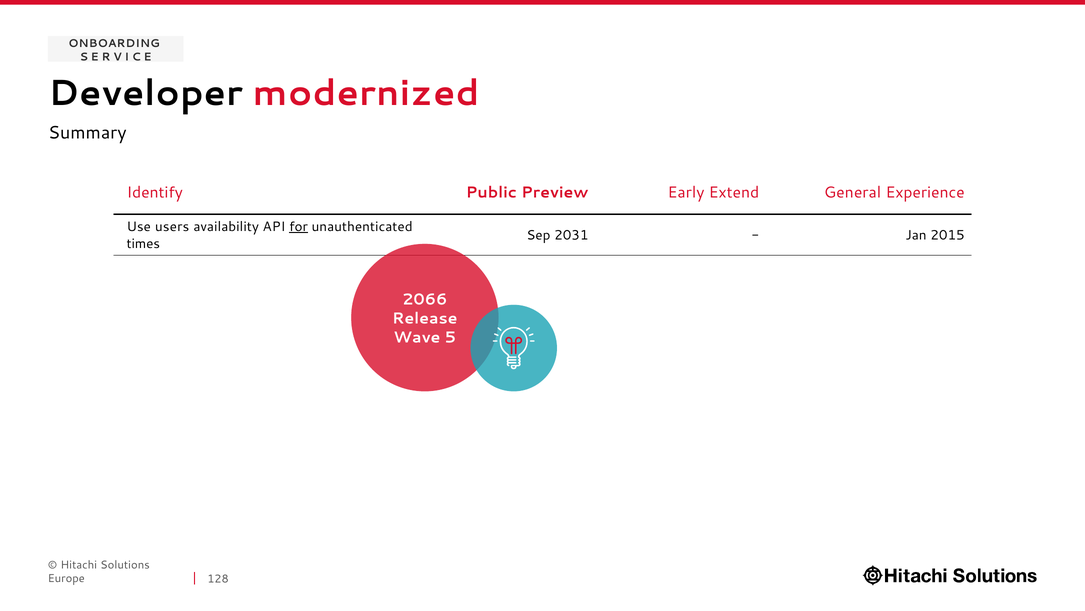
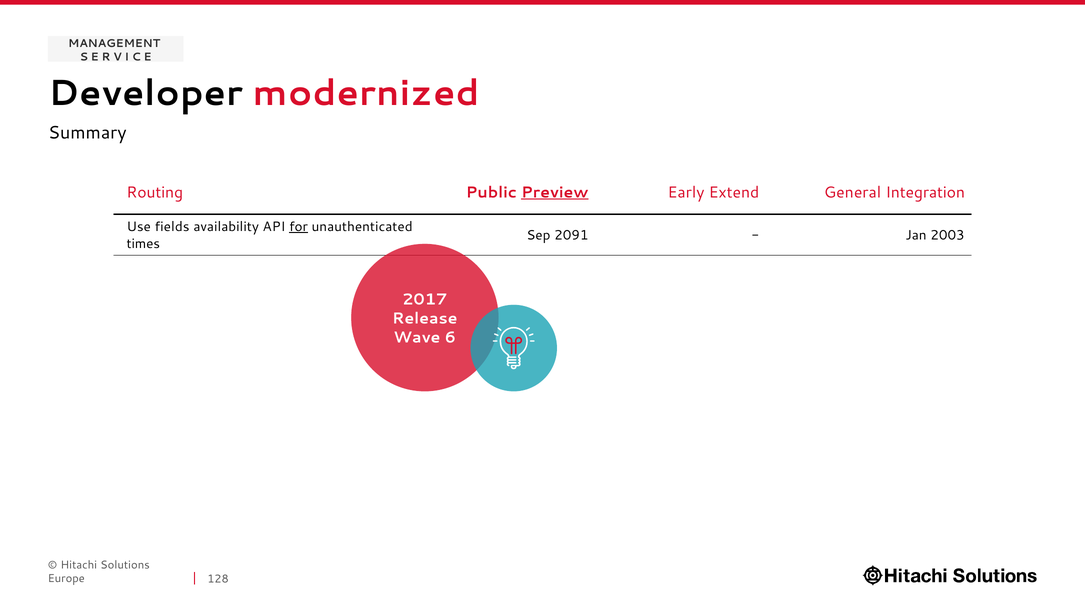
ONBOARDING: ONBOARDING -> MANAGEMENT (114, 43)
Identify: Identify -> Routing (155, 192)
Preview underline: none -> present (555, 192)
Experience: Experience -> Integration (925, 192)
users: users -> fields (172, 227)
2031: 2031 -> 2091 (571, 235)
2015: 2015 -> 2003 (948, 235)
2066: 2066 -> 2017 (425, 299)
5: 5 -> 6 (450, 337)
